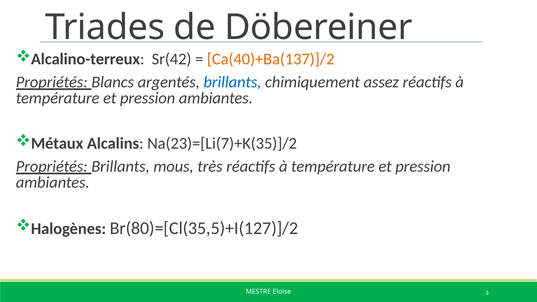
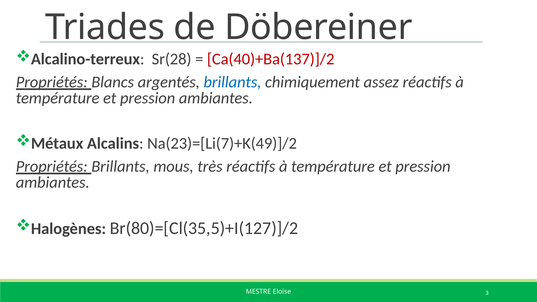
Sr(42: Sr(42 -> Sr(28 (172, 59)
Ca(40)+Ba(137)]/2 colour: orange -> red (271, 59)
Na(23)=[Li(7)+K(35)]/2: Na(23)=[Li(7)+K(35)]/2 -> Na(23)=[Li(7)+K(49)]/2 (222, 143)
